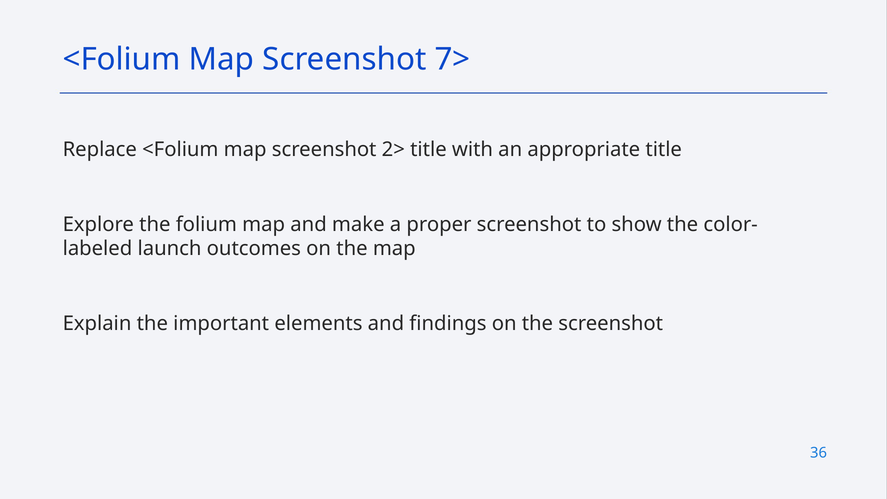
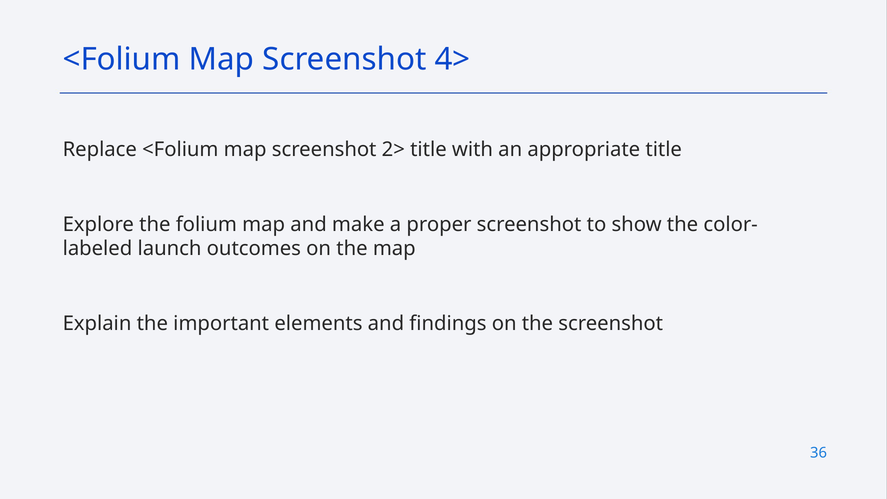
7>: 7> -> 4> (452, 59)
